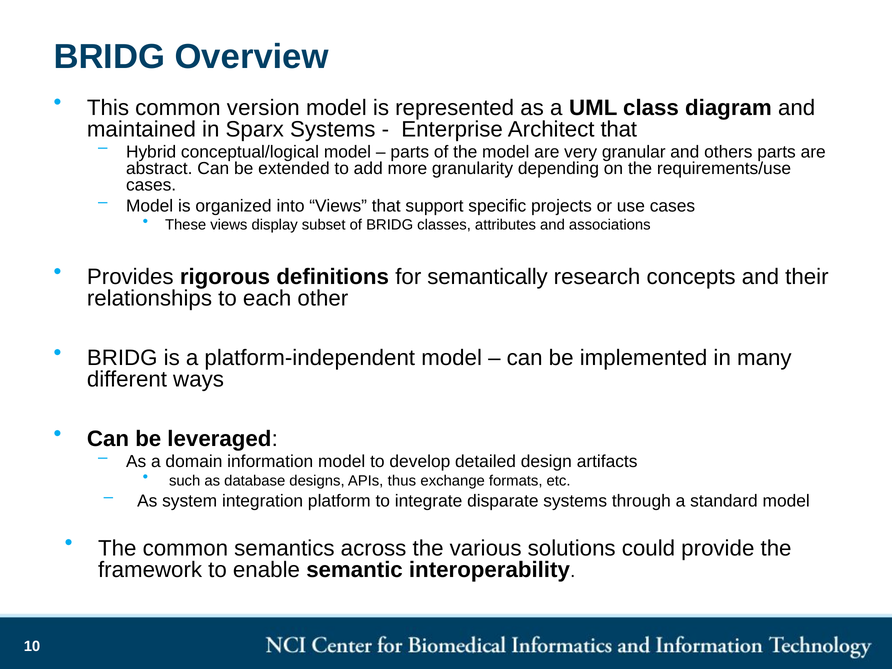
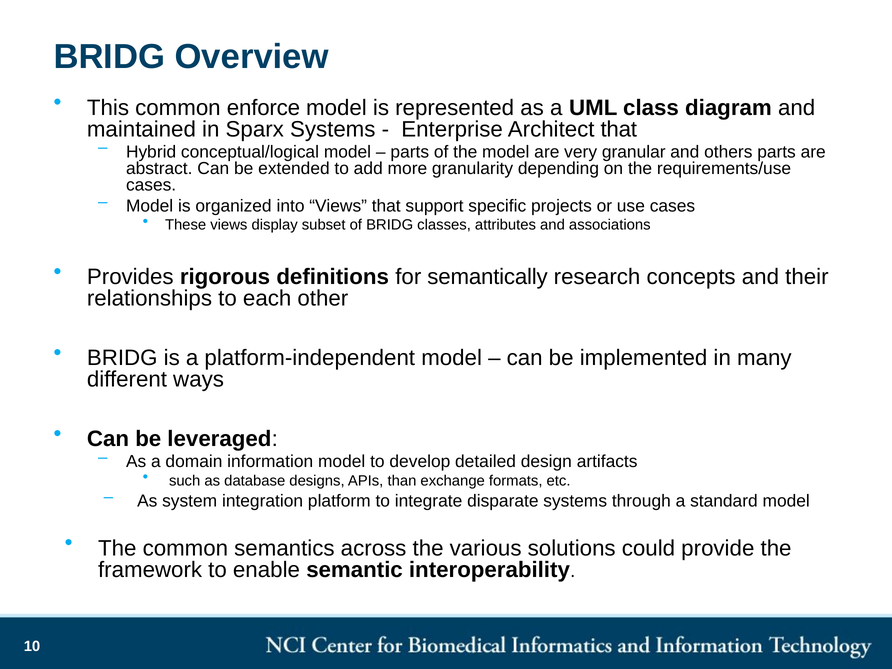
version: version -> enforce (263, 108)
thus: thus -> than (402, 481)
